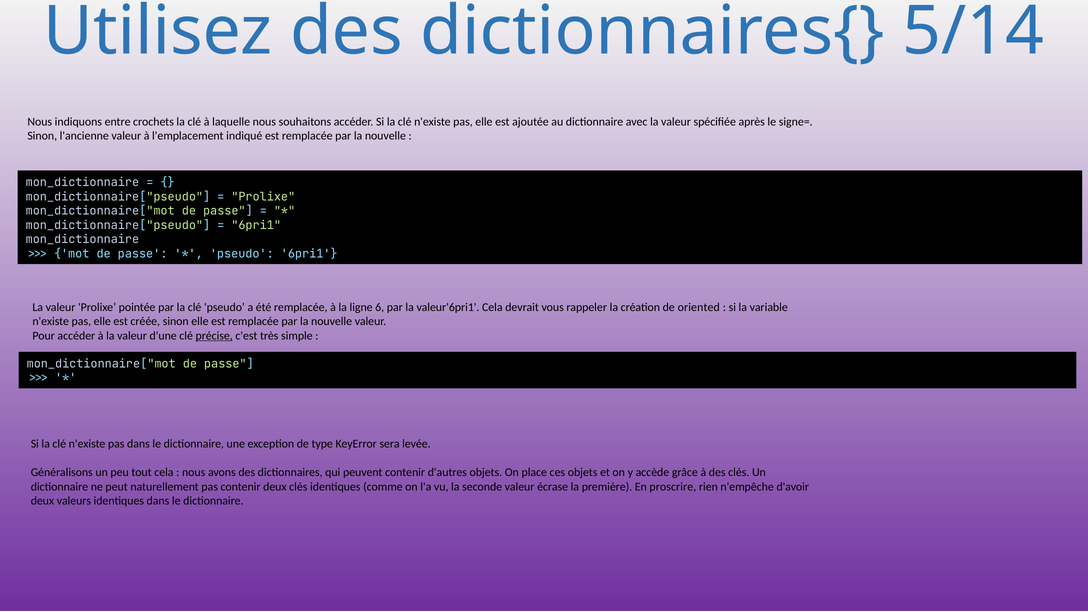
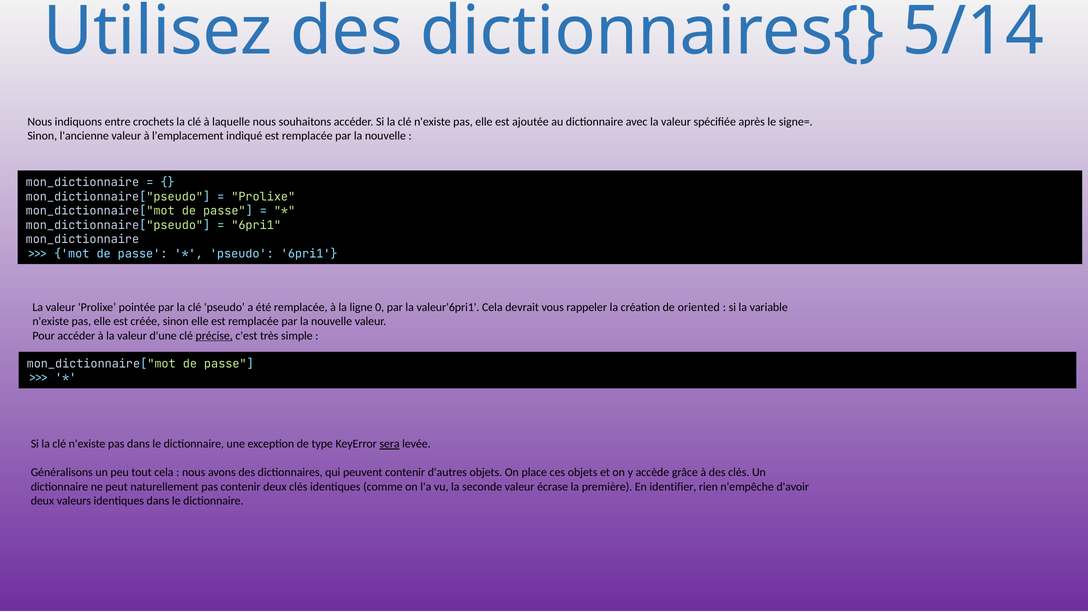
6: 6 -> 0 (380, 307)
sera underline: none -> present (390, 444)
proscrire: proscrire -> identifier (673, 487)
